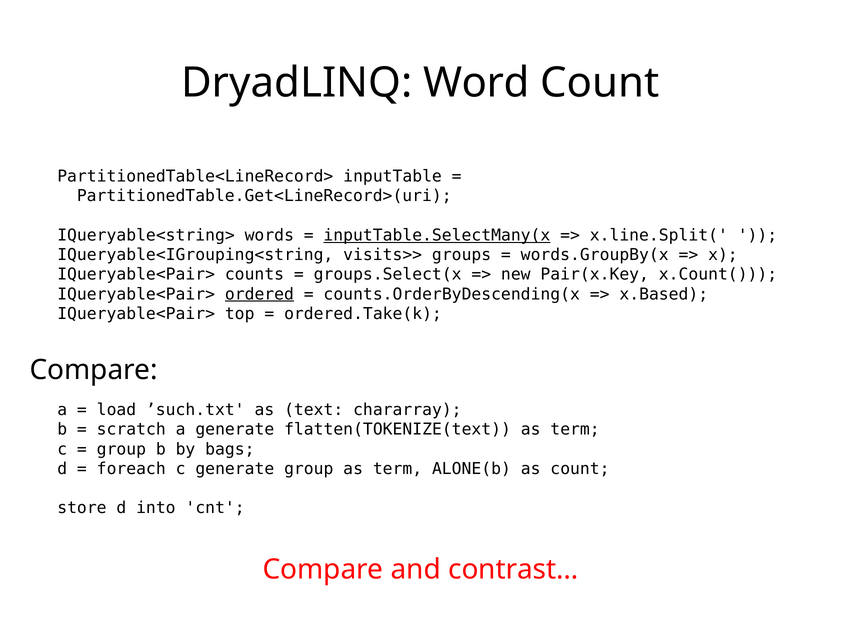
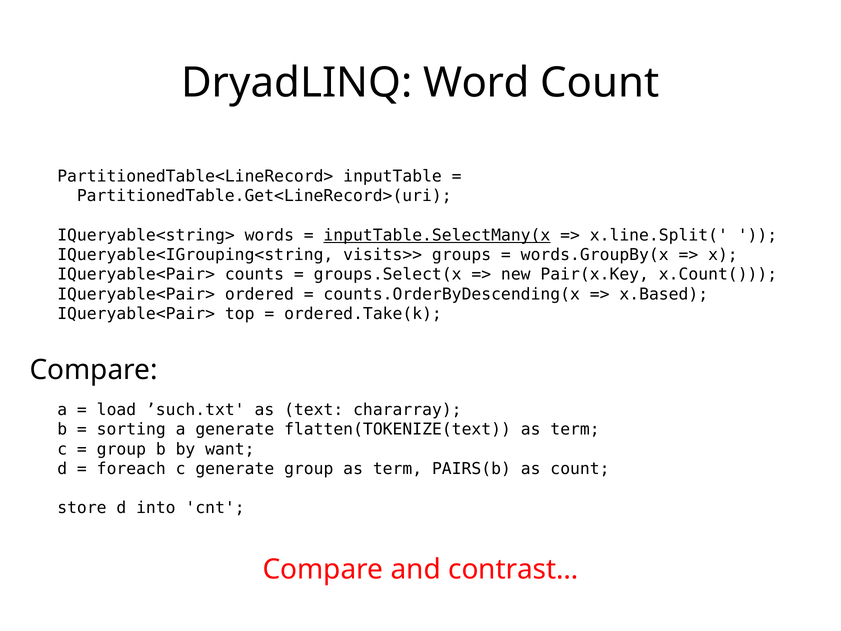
ordered underline: present -> none (259, 294)
scratch: scratch -> sorting (131, 429)
bags: bags -> want (230, 449)
ALONE(b: ALONE(b -> PAIRS(b (471, 469)
